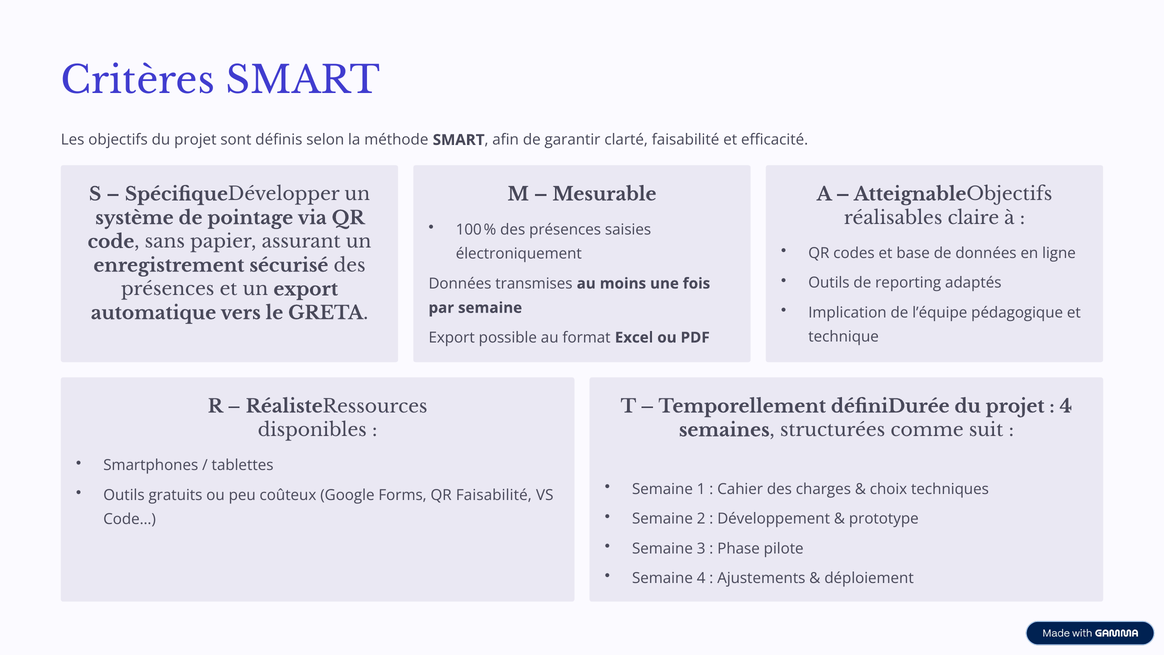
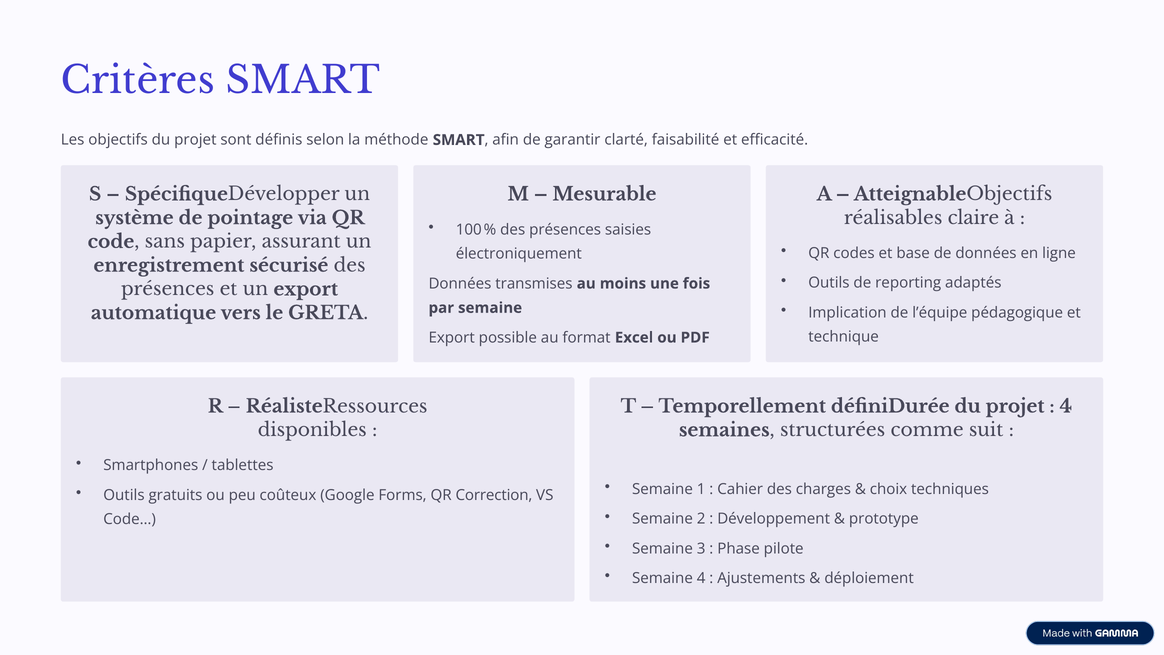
QR Faisabilité: Faisabilité -> Correction (494, 495)
